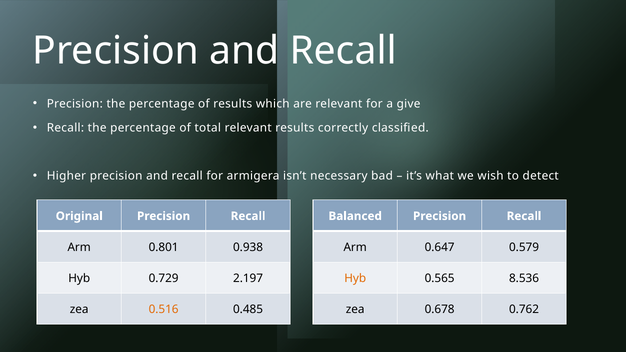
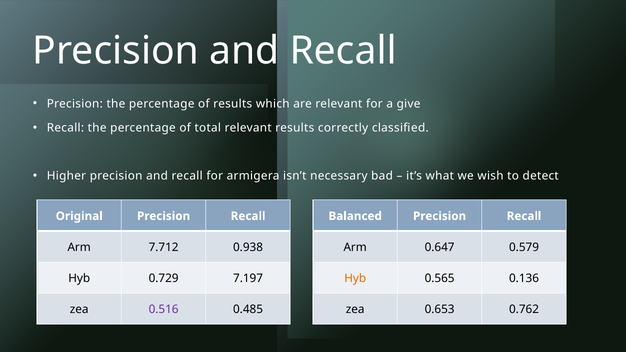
0.801: 0.801 -> 7.712 (164, 247)
2.197: 2.197 -> 7.197 (248, 278)
8.536: 8.536 -> 0.136 (524, 278)
0.516 colour: orange -> purple (164, 309)
0.678: 0.678 -> 0.653 (440, 309)
